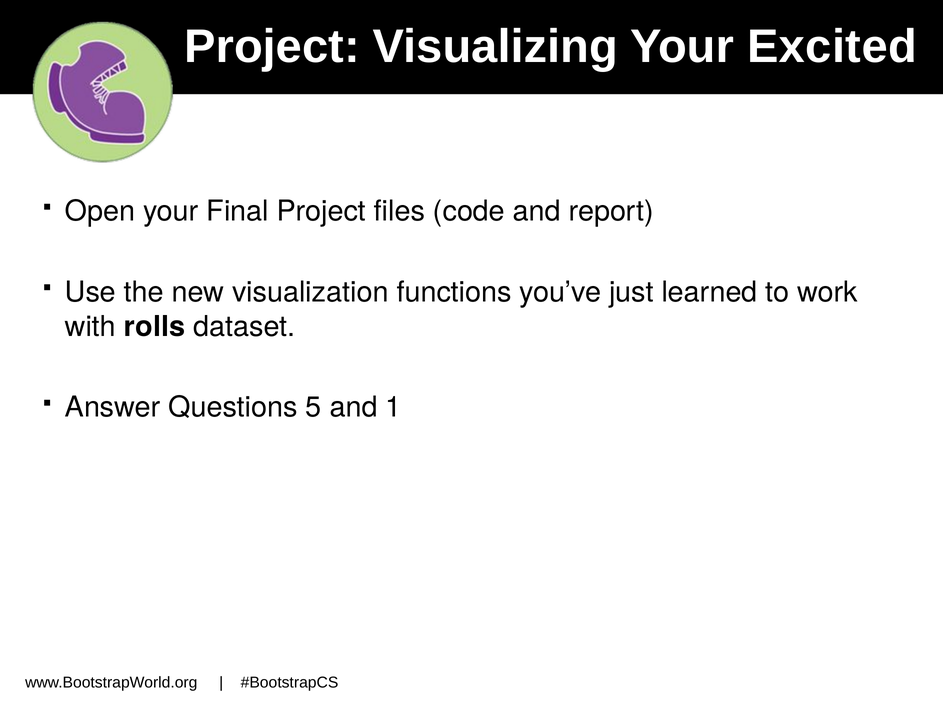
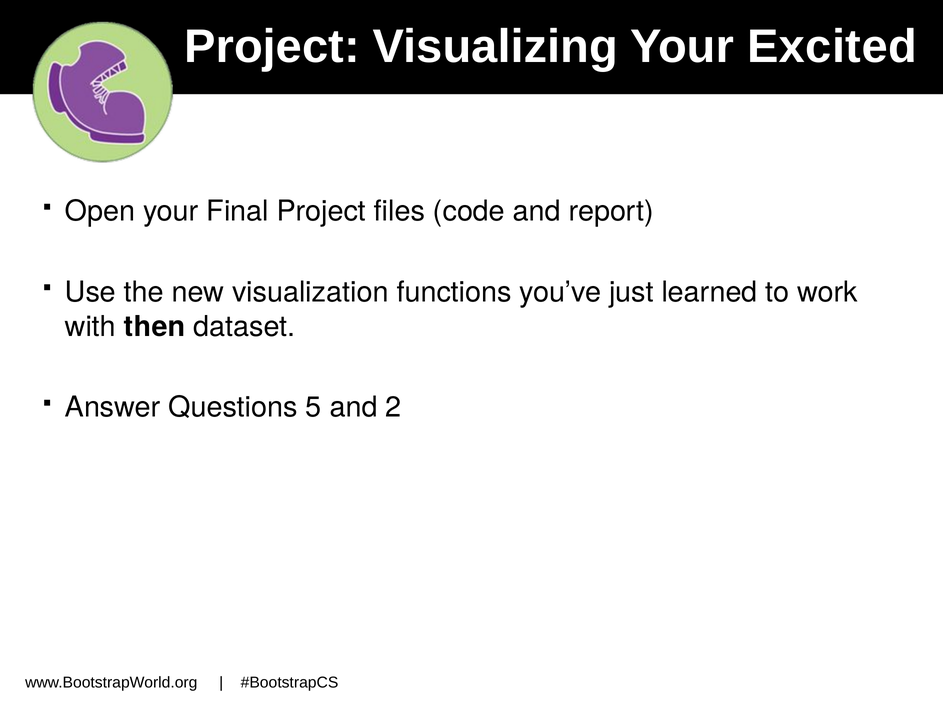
rolls: rolls -> then (155, 327)
1: 1 -> 2 (393, 407)
